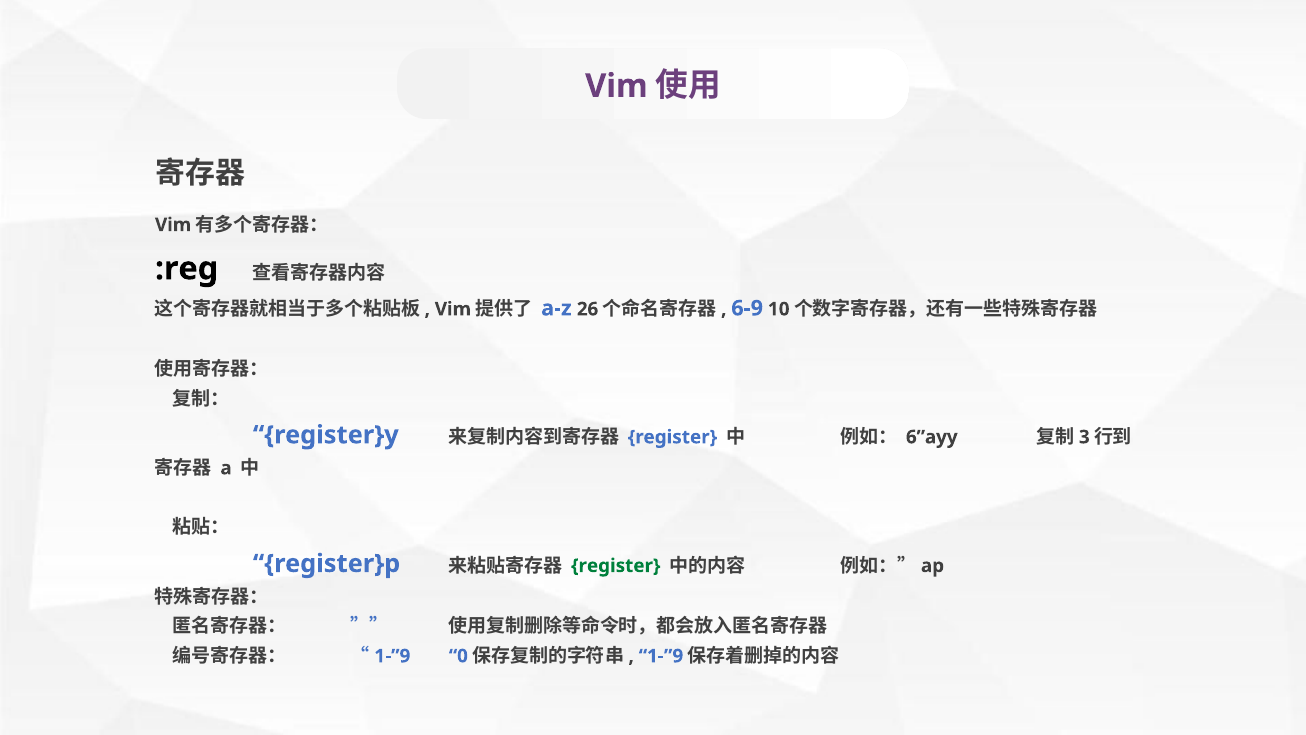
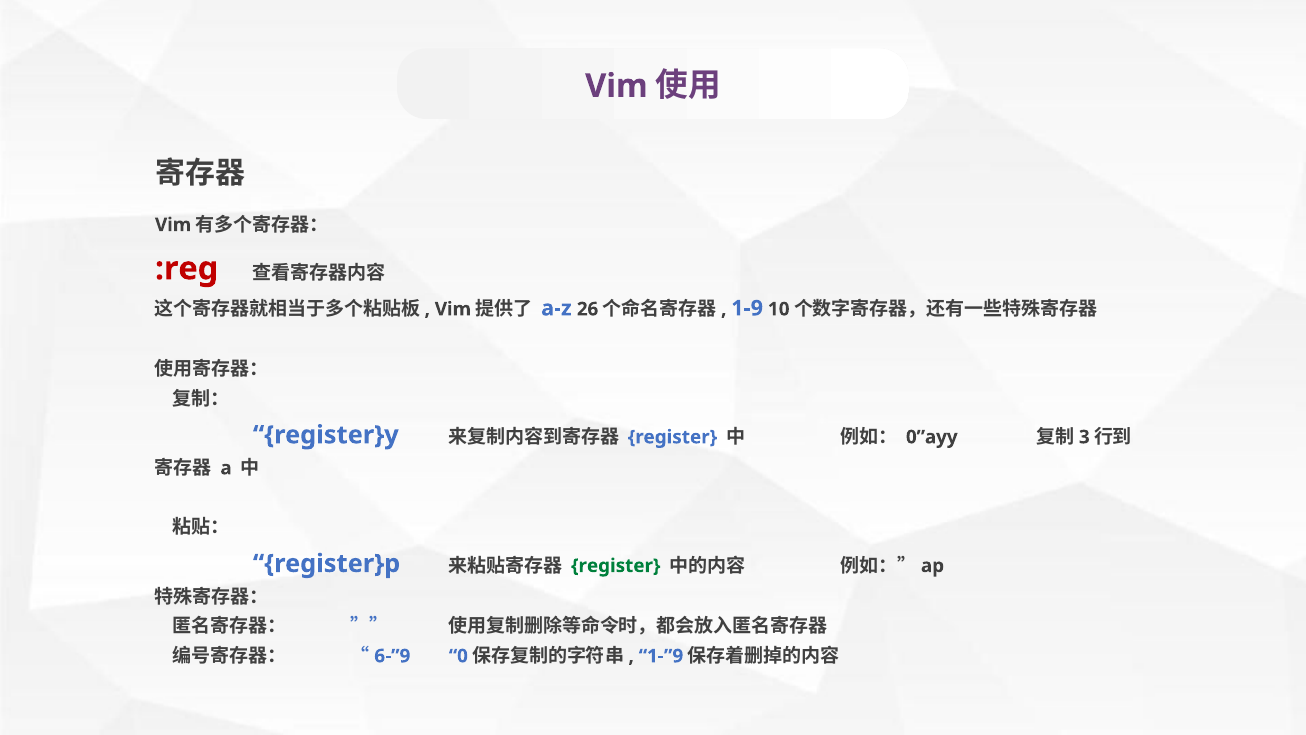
:reg colour: black -> red (187, 268)
6-9: 6-9 -> 1-9 (747, 308)
6”ayy: 6”ayy -> 0”ayy (932, 437)
1-”9: 1-”9 -> 6-”9 (392, 656)
